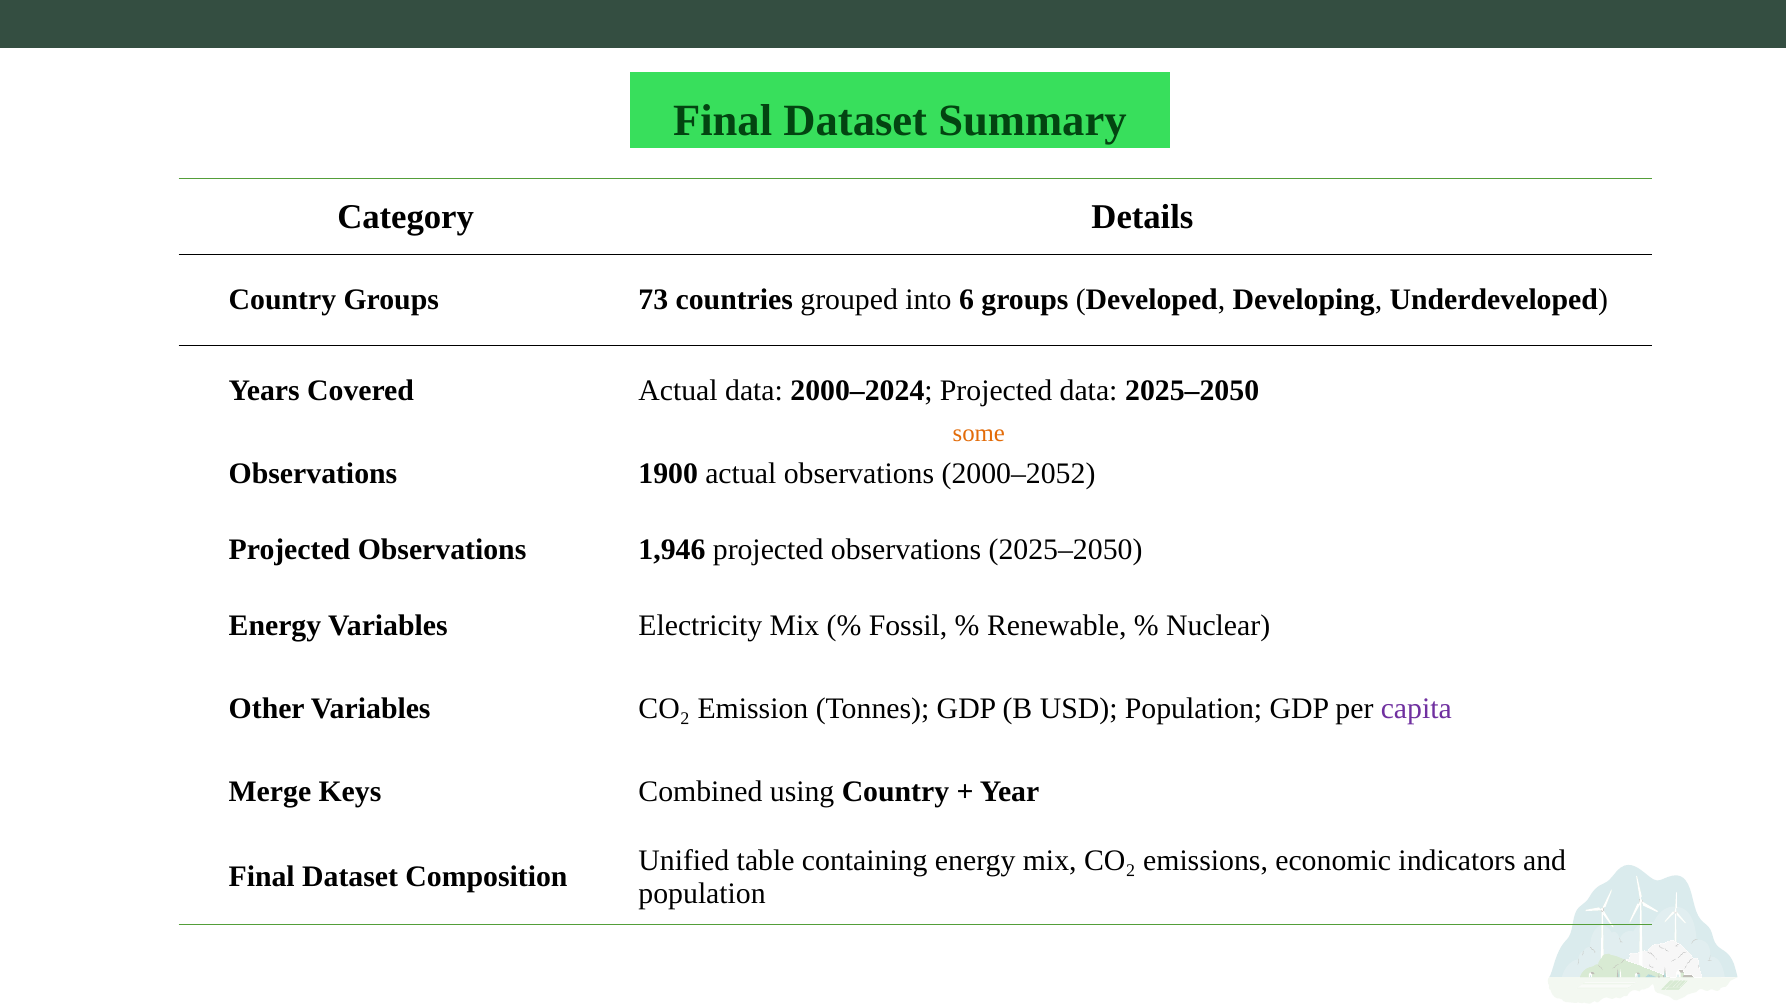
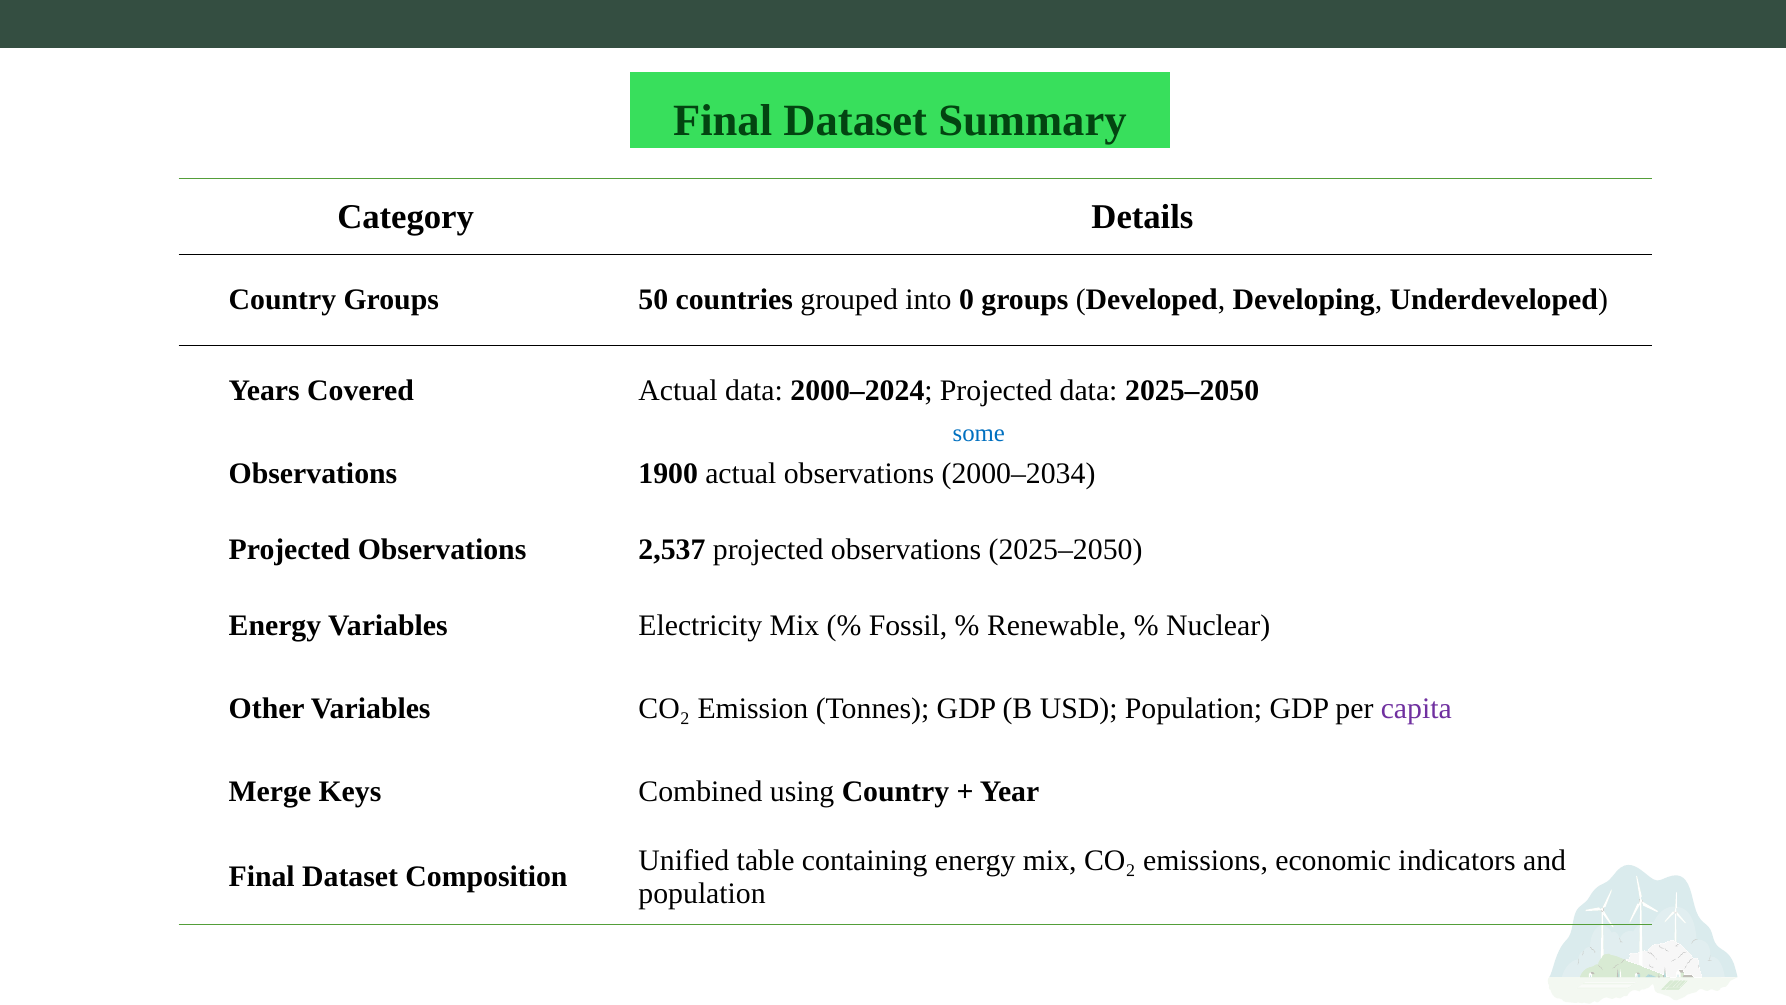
73: 73 -> 50 (653, 300)
6: 6 -> 0 (967, 300)
some colour: orange -> blue (979, 433)
2000–2052: 2000–2052 -> 2000–2034 (1019, 474)
1,946: 1,946 -> 2,537 (672, 549)
